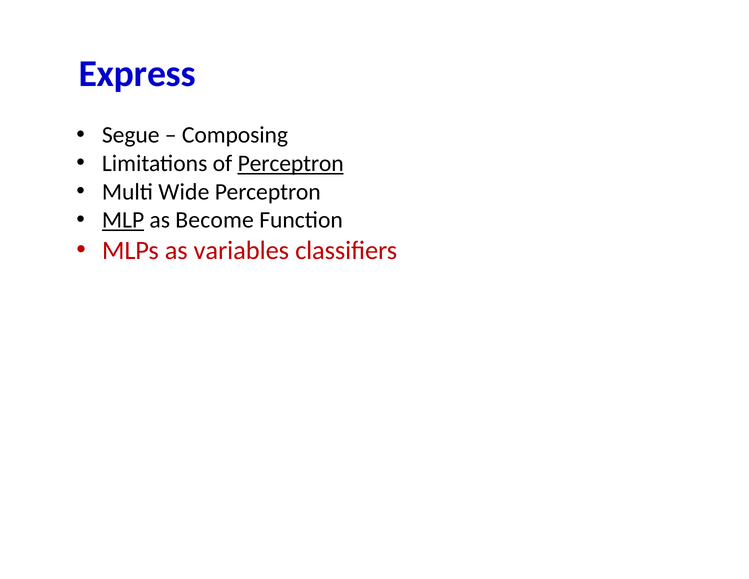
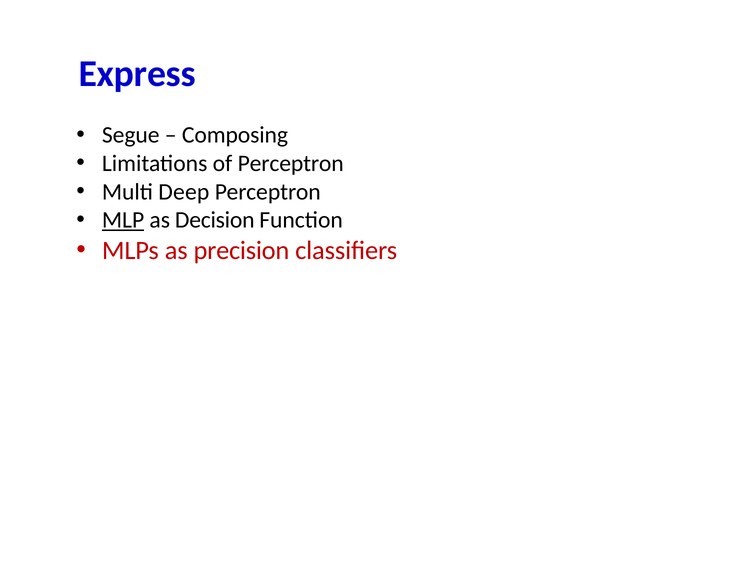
Perceptron underline: present -> none (291, 163)
Wide: Wide -> Deep (184, 192)
Become: Become -> Decision (215, 220)
variables: variables -> precision (241, 250)
